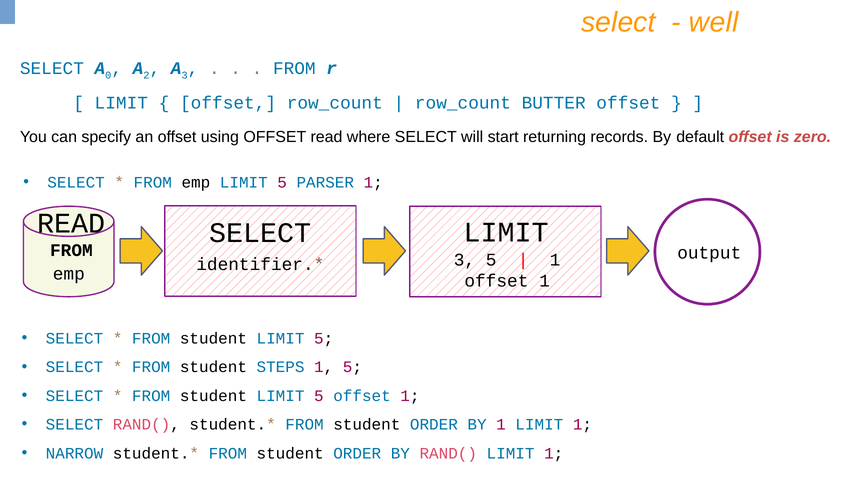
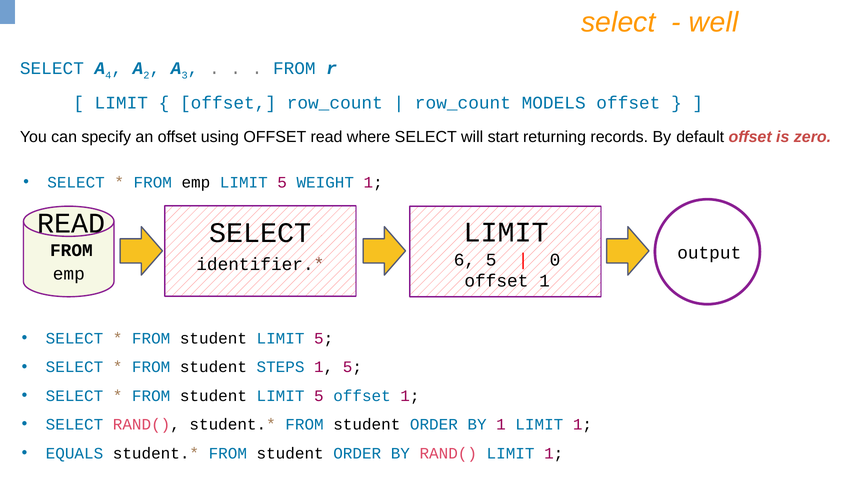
0: 0 -> 4 (108, 75)
BUTTER: BUTTER -> MODELS (554, 103)
PARSER: PARSER -> WEIGHT (325, 183)
3: 3 -> 6 (464, 260)
1: 1 -> 0 (555, 260)
NARROW: NARROW -> EQUALS (74, 454)
